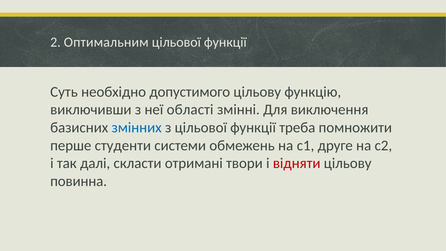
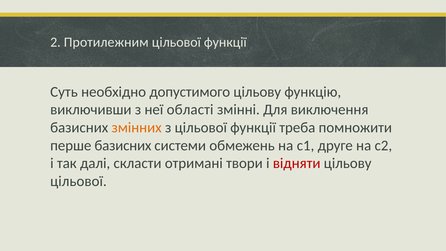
Оптимальним: Оптимальним -> Протилежним (106, 42)
змінних colour: blue -> orange (137, 127)
перше студенти: студенти -> базисних (123, 145)
повинна: повинна -> цільової (78, 181)
